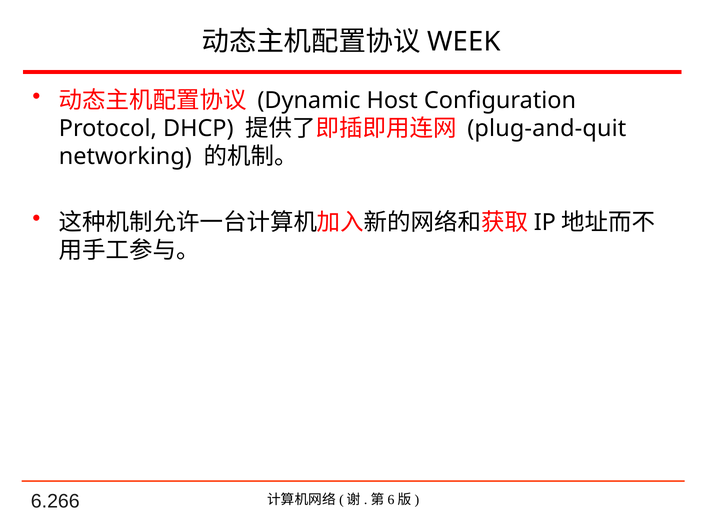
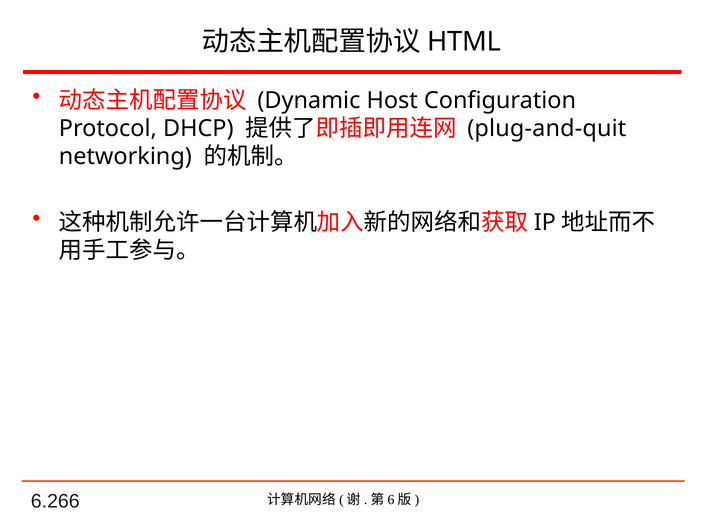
WEEK: WEEK -> HTML (464, 42)
